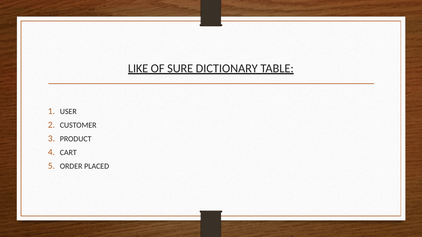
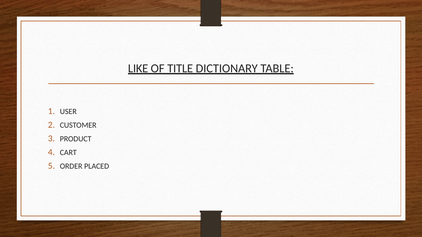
SURE: SURE -> TITLE (180, 68)
